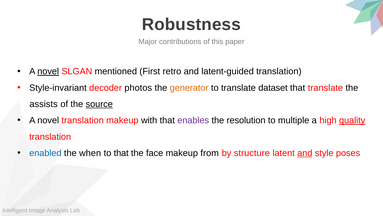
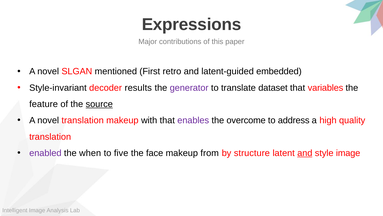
Robustness: Robustness -> Expressions (191, 24)
novel underline: present -> none (48, 71)
latent-guided translation: translation -> embedded (279, 71)
photos: photos -> results (138, 88)
generator colour: orange -> purple (189, 88)
that translate: translate -> variables (326, 88)
assists: assists -> feature (44, 104)
resolution: resolution -> overcome (246, 120)
multiple: multiple -> address (294, 120)
quality underline: present -> none (352, 120)
enabled colour: blue -> purple (45, 153)
to that: that -> five (121, 153)
style poses: poses -> image (348, 153)
